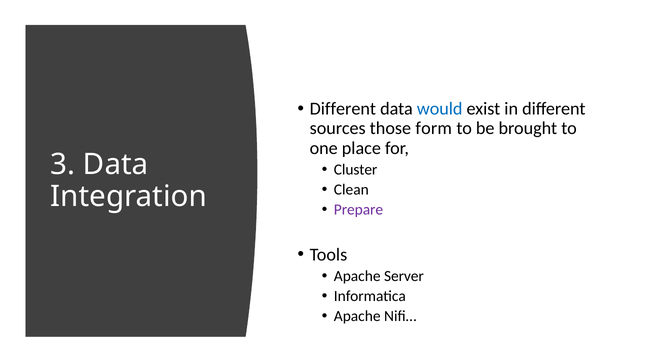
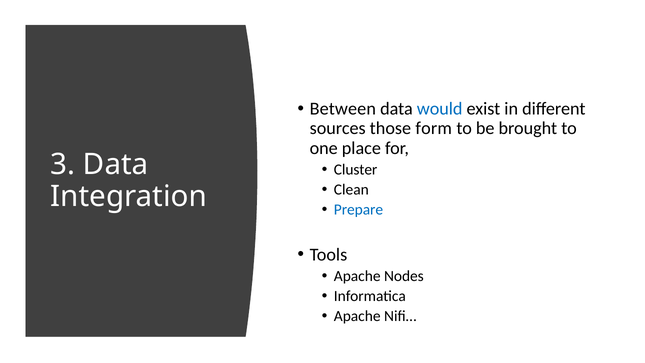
Different: Different -> Between (343, 109)
Prepare colour: purple -> blue (358, 210)
Server: Server -> Nodes (404, 276)
